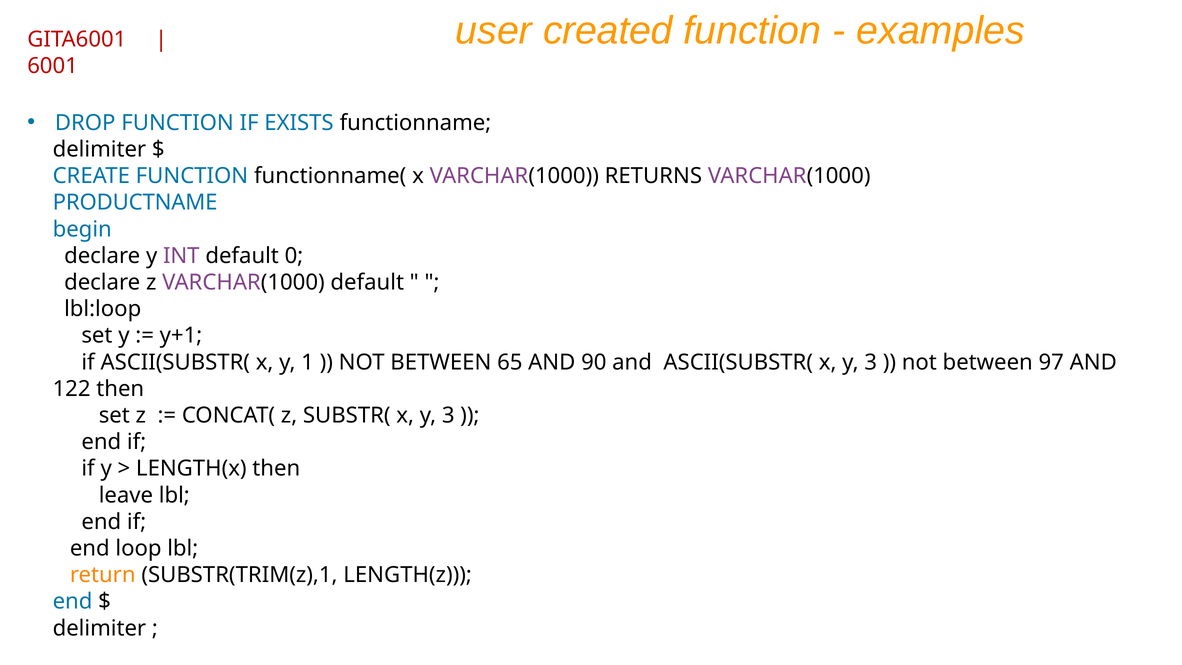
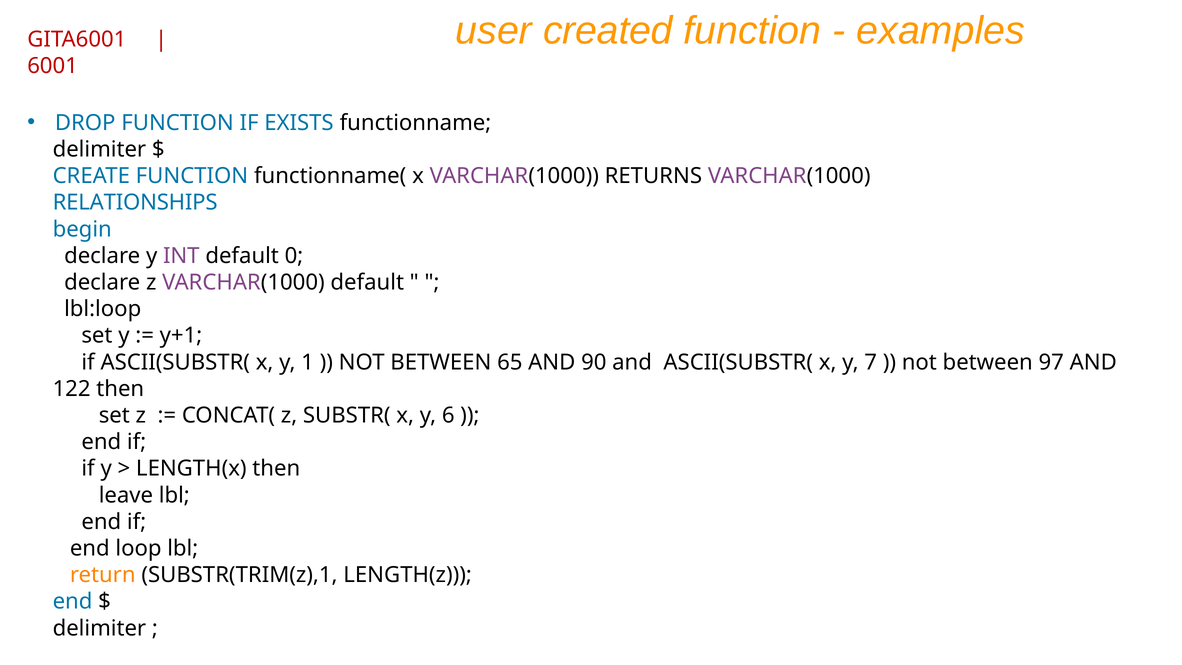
PRODUCTNAME: PRODUCTNAME -> RELATIONSHIPS (135, 203)
ASCII(SUBSTR( x y 3: 3 -> 7 (871, 362)
SUBSTR( x y 3: 3 -> 6 (448, 415)
